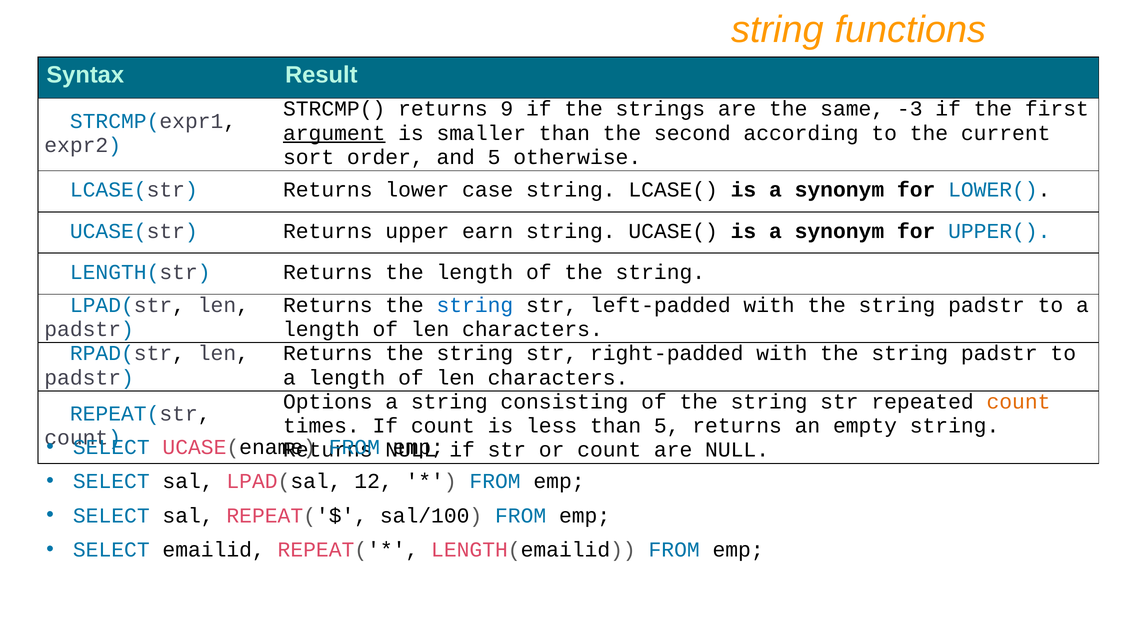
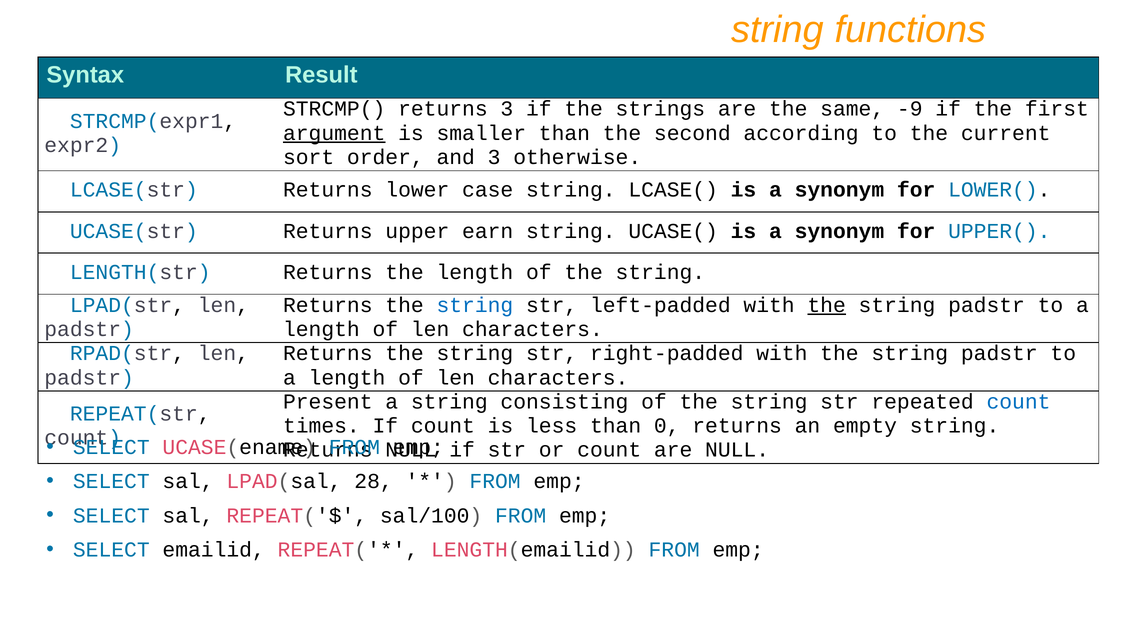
returns 9: 9 -> 3 (507, 109)
-3: -3 -> -9 (910, 109)
and 5: 5 -> 3 (494, 157)
the underline: none -> present (827, 305)
Options: Options -> Present (328, 402)
count colour: orange -> blue (1019, 402)
than 5: 5 -> 0 (667, 426)
12: 12 -> 28 (374, 482)
